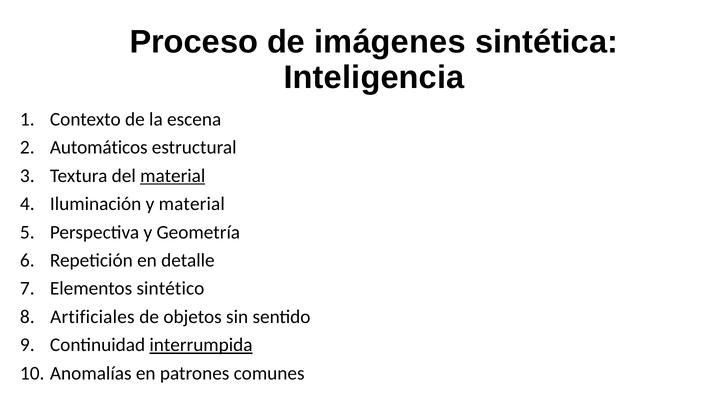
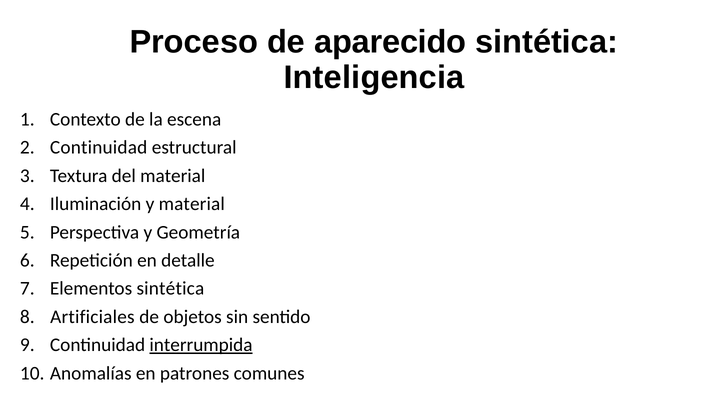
imágenes: imágenes -> aparecido (390, 42)
Automáticos: Automáticos -> Continuidad (99, 148)
material underline: present -> none (173, 176)
Elementos sintético: sintético -> sintética (170, 289)
